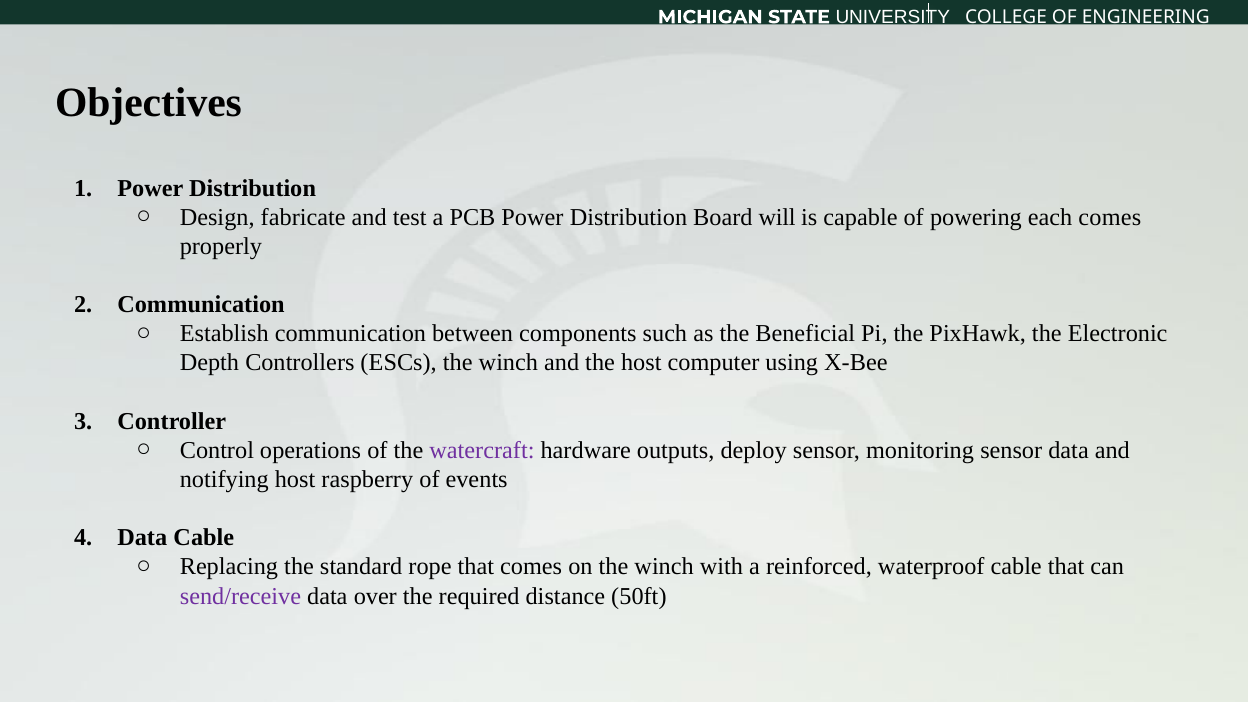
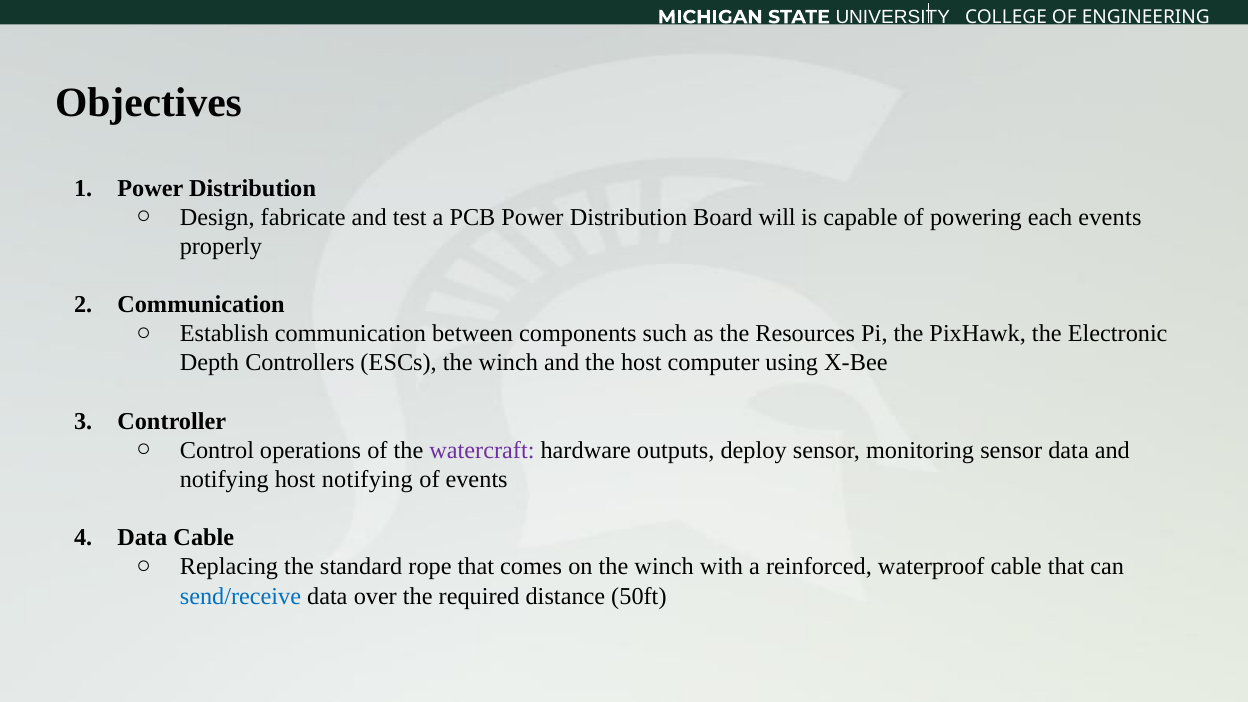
each comes: comes -> events (1110, 217)
Beneficial: Beneficial -> Resources (805, 334)
host raspberry: raspberry -> notifying (367, 479)
send/receive colour: purple -> blue (240, 596)
